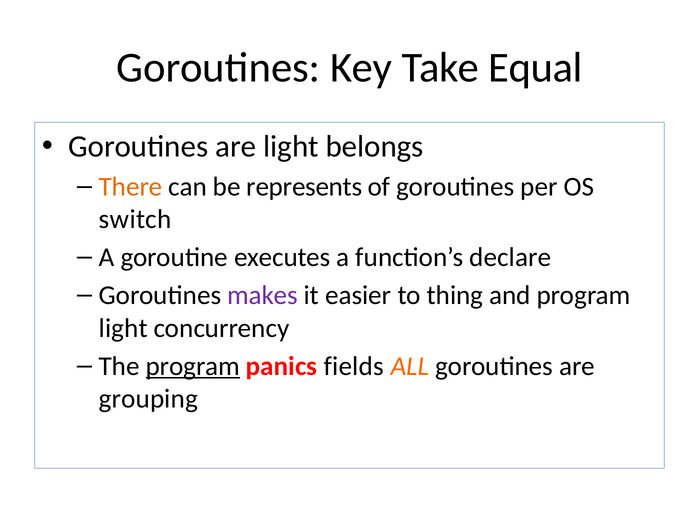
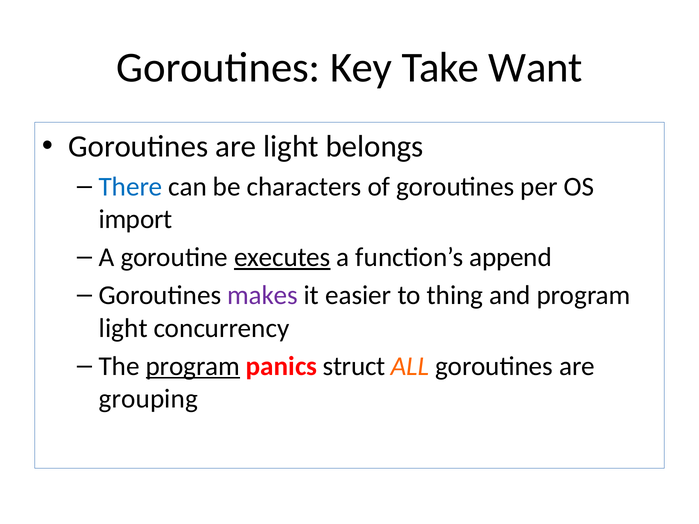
Equal: Equal -> Want (535, 68)
There colour: orange -> blue (131, 187)
represents: represents -> characters (304, 187)
switch: switch -> import (135, 219)
executes underline: none -> present (282, 258)
declare: declare -> append (511, 258)
fields: fields -> struct (354, 366)
